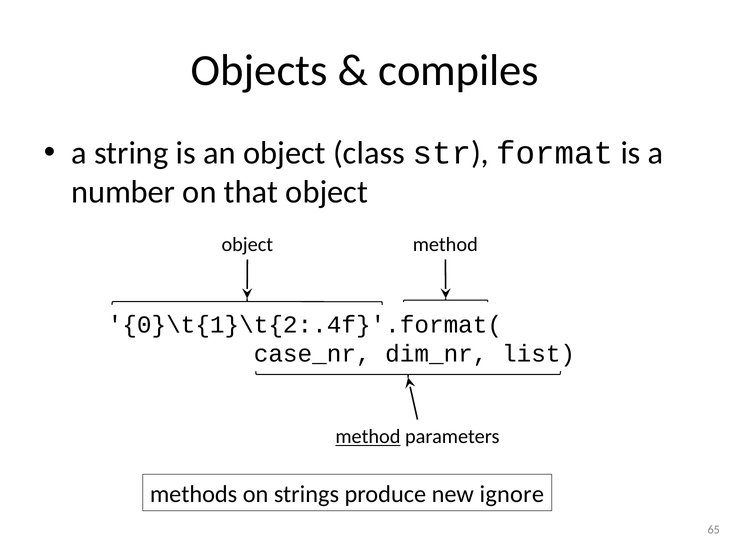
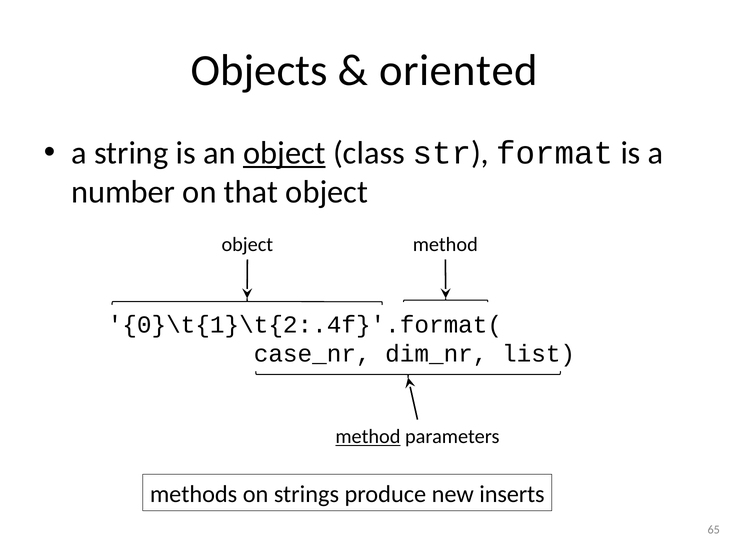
compiles: compiles -> oriented (458, 71)
object underline: none -> present (284, 153)
ignore: ignore -> inserts (512, 495)
